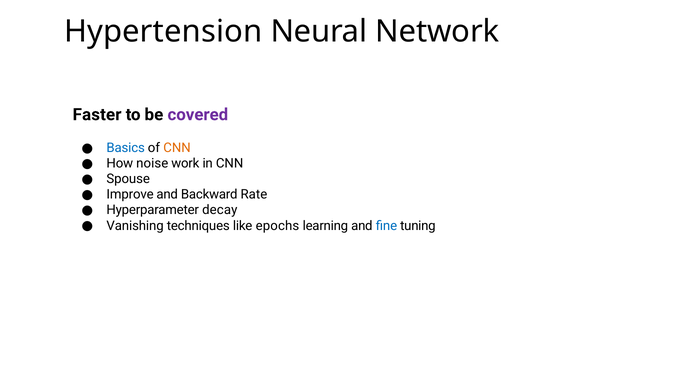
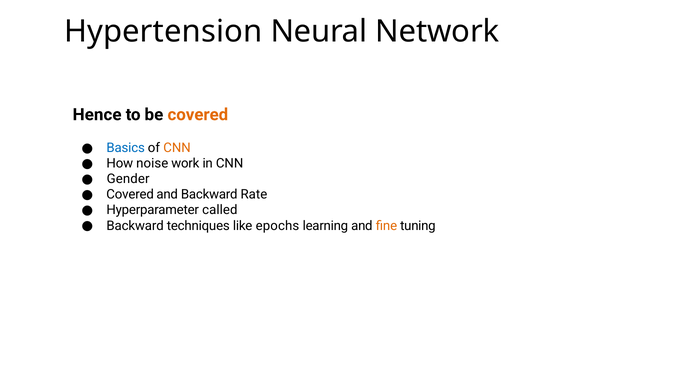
Faster: Faster -> Hence (97, 115)
covered colour: purple -> orange (198, 115)
Spouse: Spouse -> Gender (128, 179)
Improve: Improve -> Covered (130, 195)
decay: decay -> called (220, 210)
Vanishing: Vanishing -> Backward (135, 226)
ﬁne colour: blue -> orange (386, 226)
